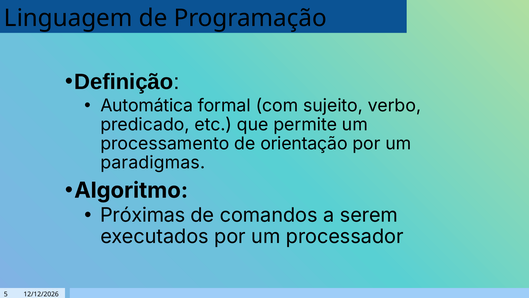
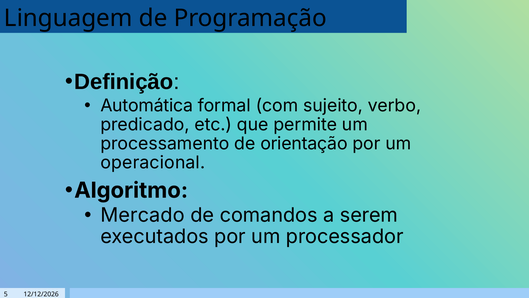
paradigmas: paradigmas -> operacional (153, 163)
Próximas: Próximas -> Mercado (143, 215)
